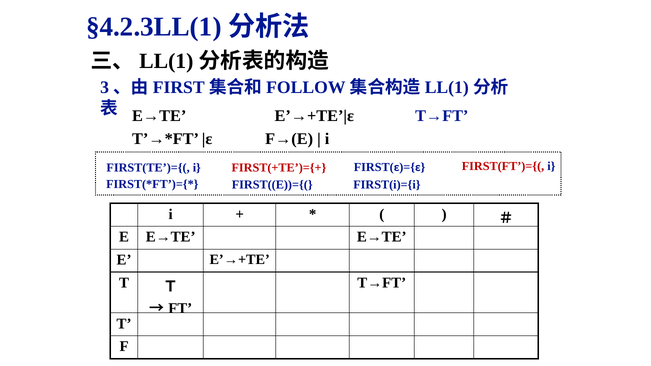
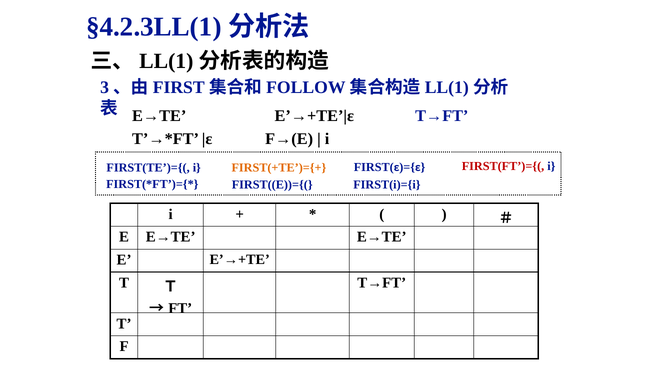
FIRST(+TE’)={+ colour: red -> orange (279, 168)
